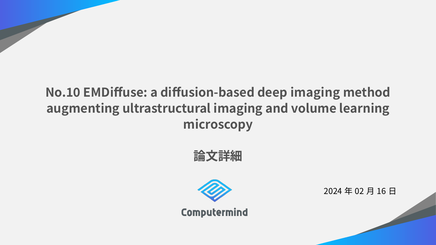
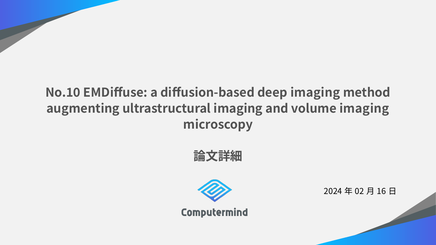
volume learning: learning -> imaging (364, 109)
